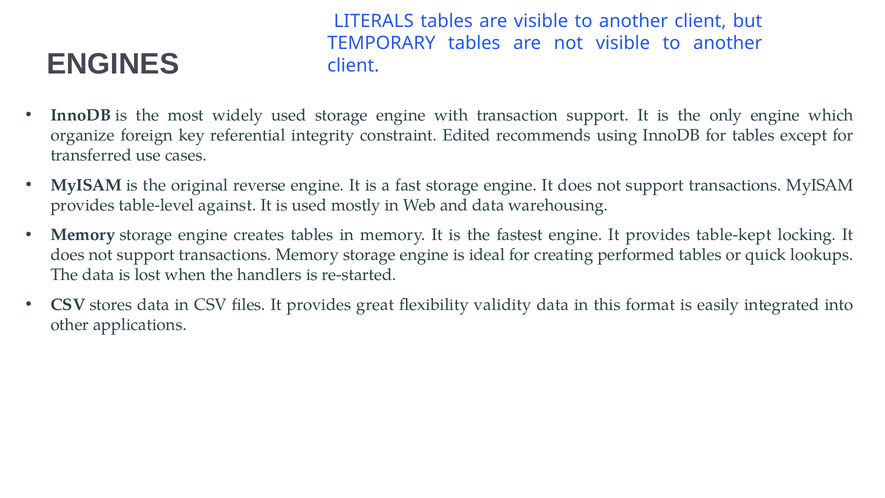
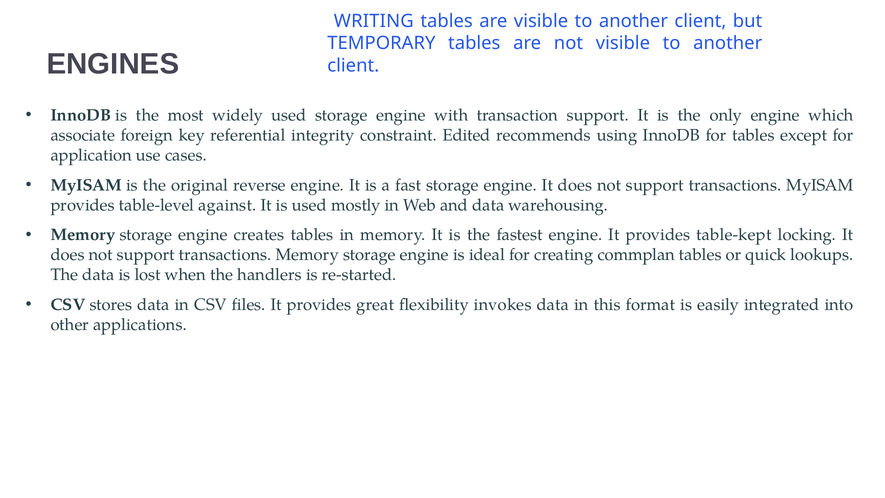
LITERALS: LITERALS -> WRITING (374, 21)
organize: organize -> associate (83, 135)
transferred: transferred -> application (91, 155)
performed: performed -> commplan (636, 255)
validity: validity -> invokes (503, 305)
